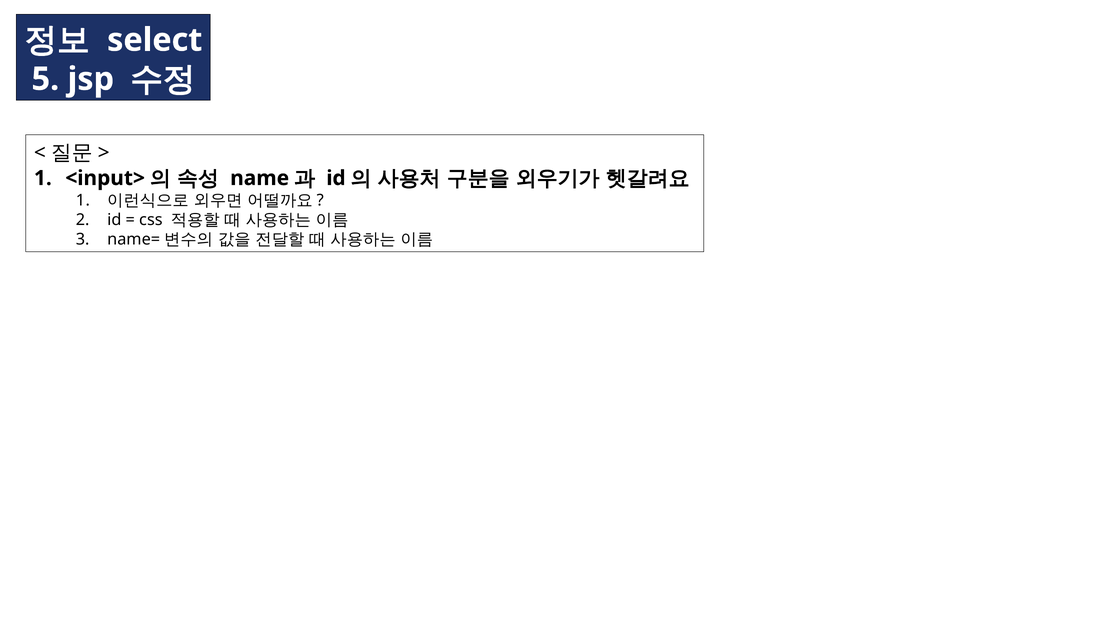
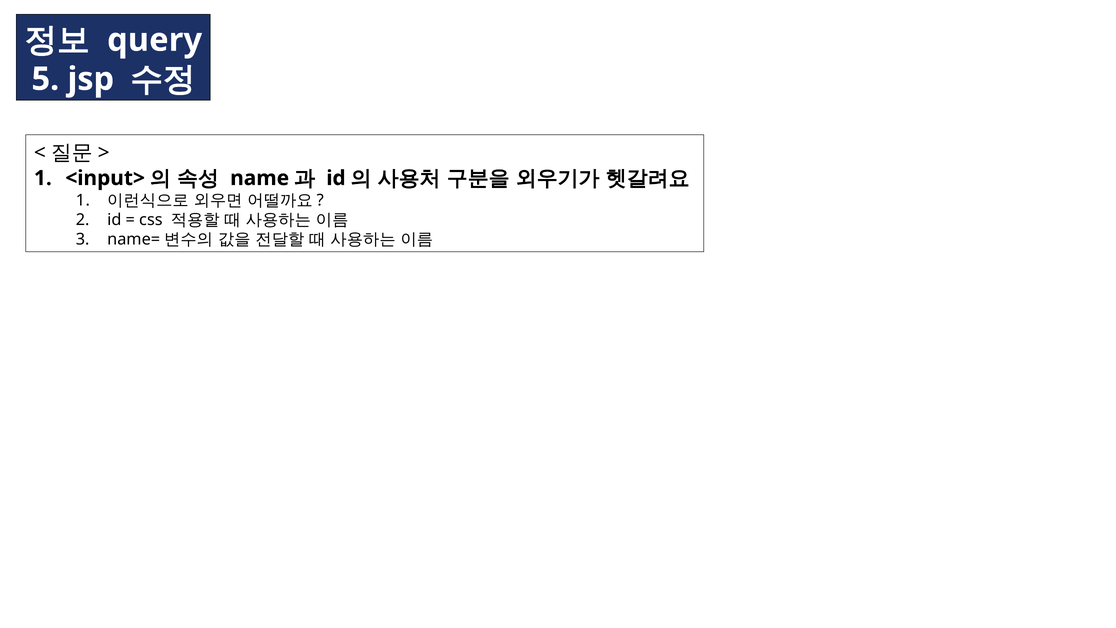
select: select -> query (155, 40)
